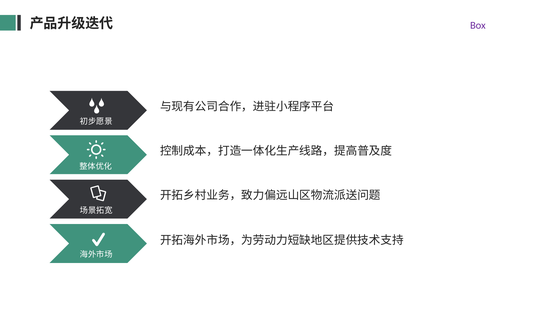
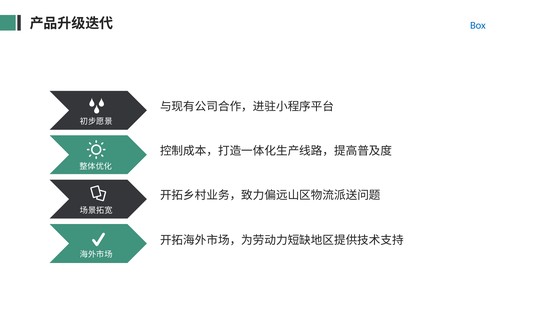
Box colour: purple -> blue (478, 25)
